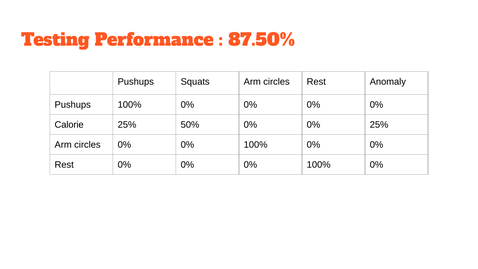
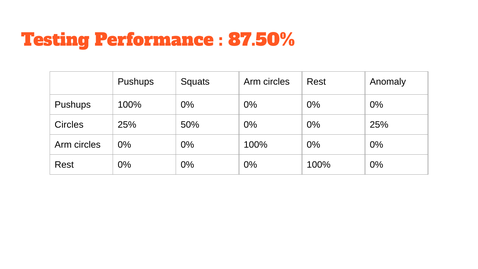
Calorie: Calorie -> Circles (69, 125)
